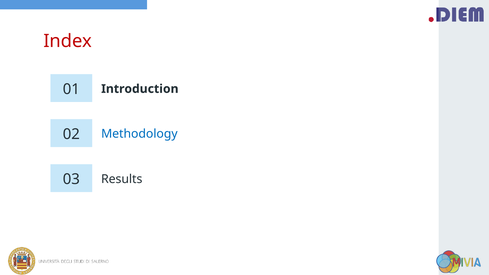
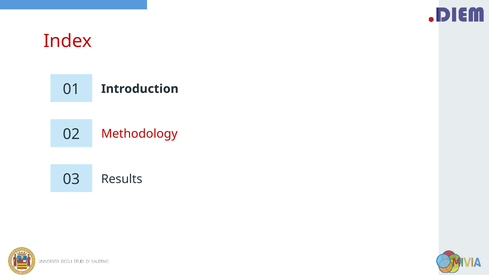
Methodology colour: blue -> red (139, 134)
